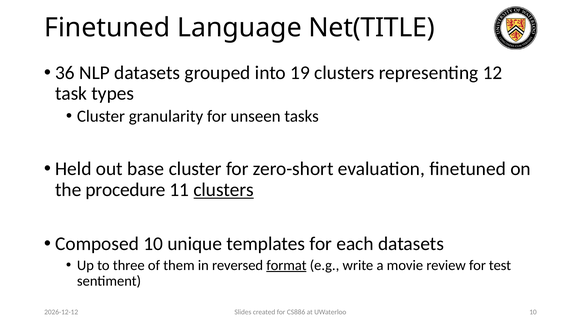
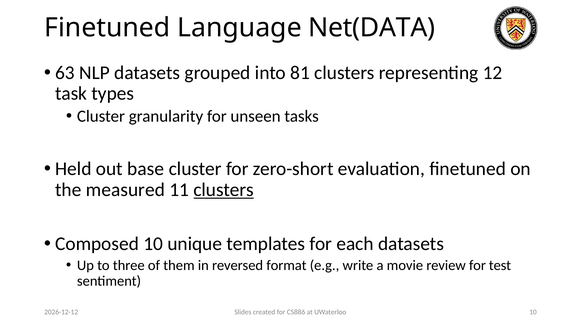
Net(TITLE: Net(TITLE -> Net(DATA (372, 28)
36: 36 -> 63 (65, 73)
19: 19 -> 81 (300, 73)
procedure: procedure -> measured (125, 190)
format underline: present -> none (286, 265)
